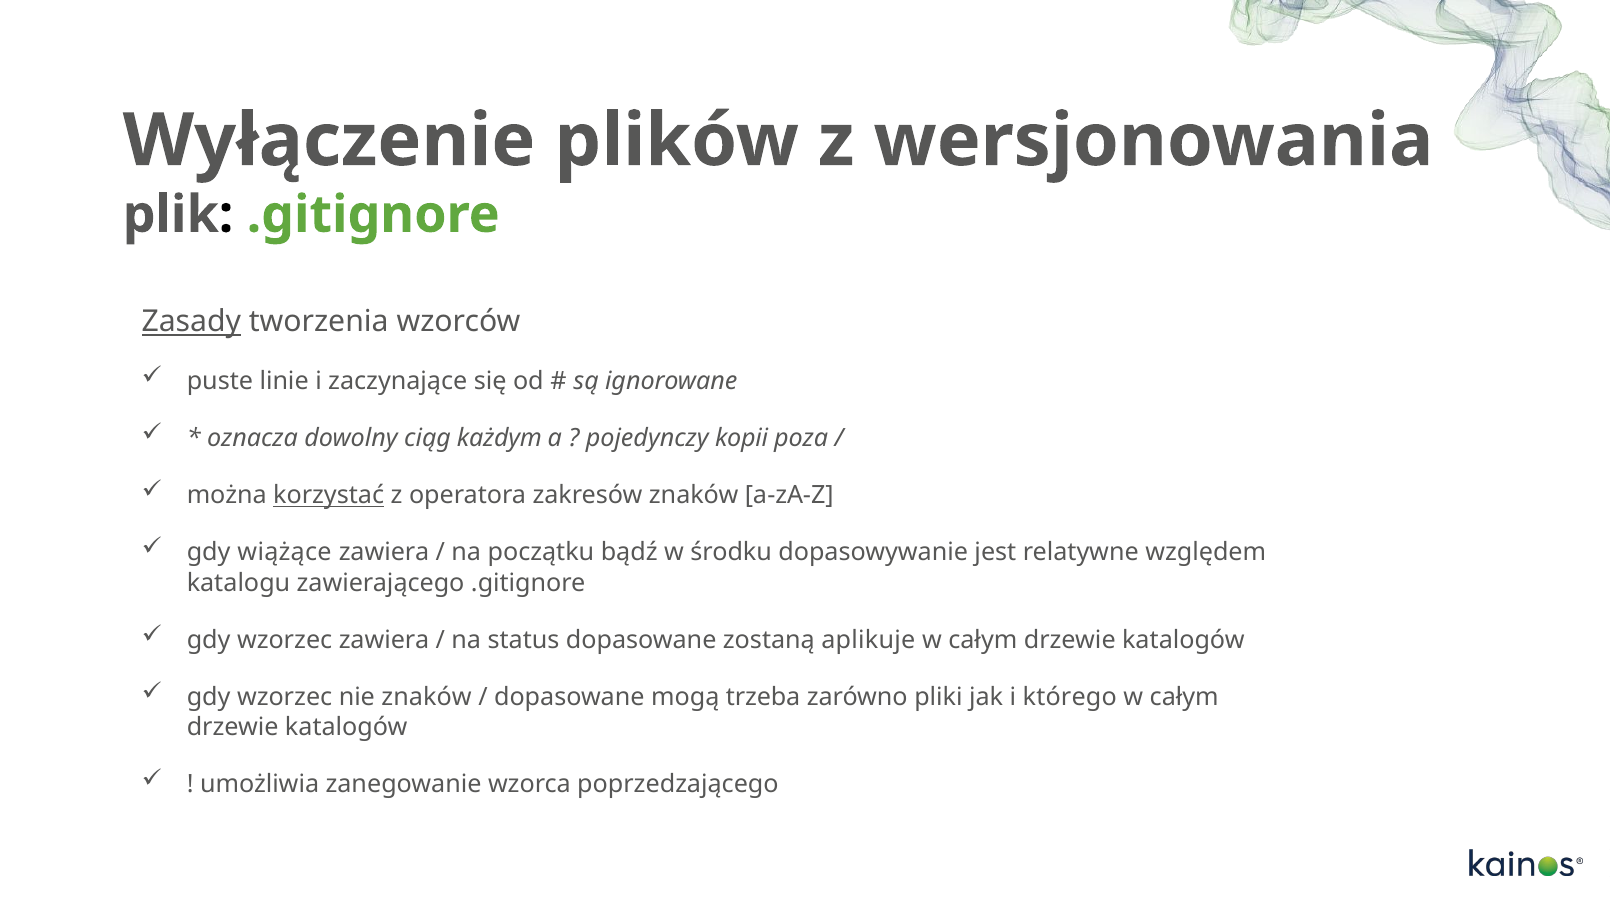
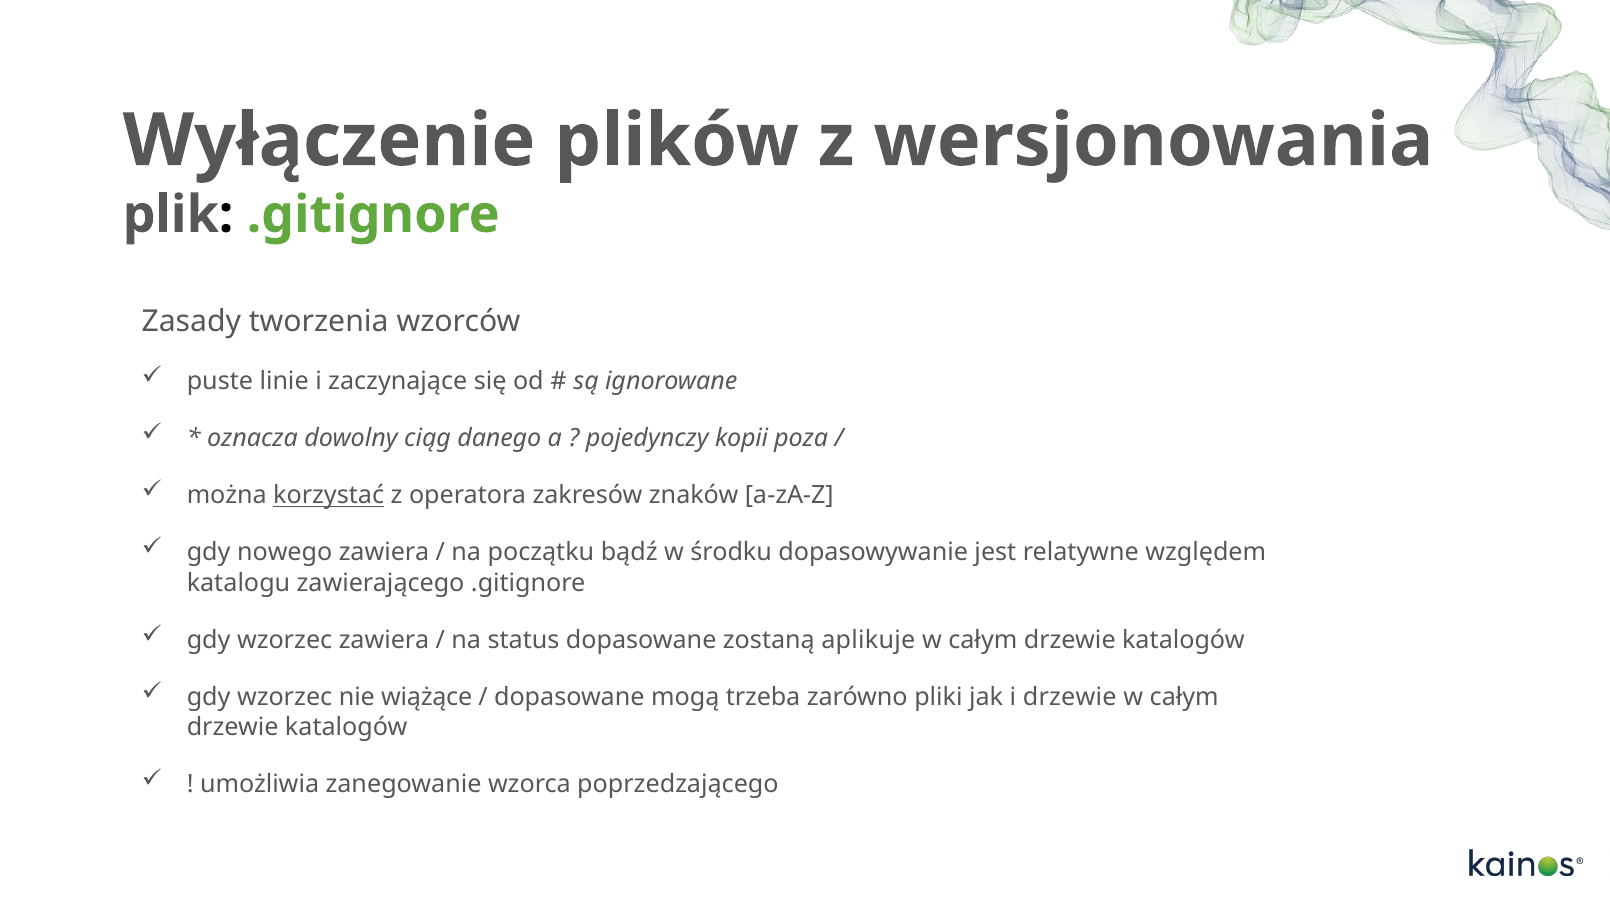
Zasady underline: present -> none (191, 322)
każdym: każdym -> danego (499, 438)
wiążące: wiążące -> nowego (285, 552)
nie znaków: znaków -> wiążące (427, 697)
i którego: którego -> drzewie (1070, 697)
